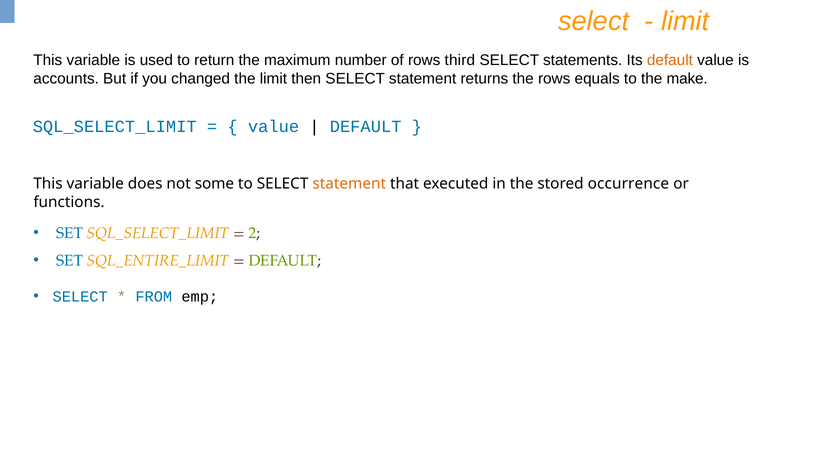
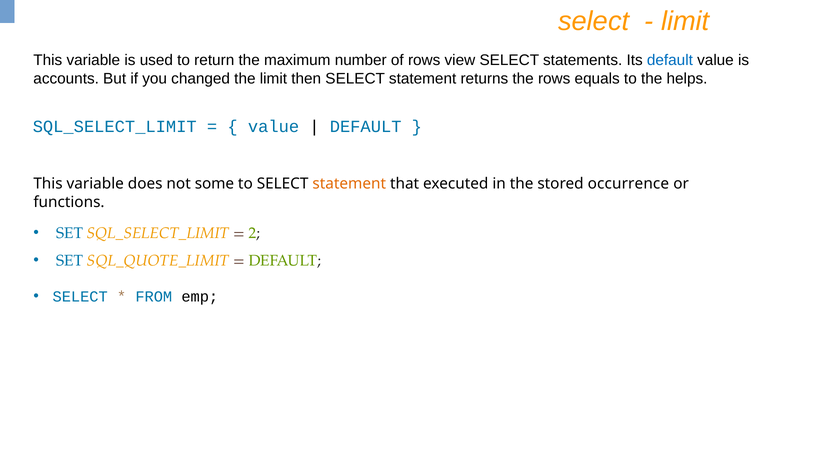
third: third -> view (460, 60)
default colour: orange -> blue (670, 60)
make: make -> helps (687, 79)
SQL_ENTIRE_LIMIT: SQL_ENTIRE_LIMIT -> SQL_QUOTE_LIMIT (158, 261)
